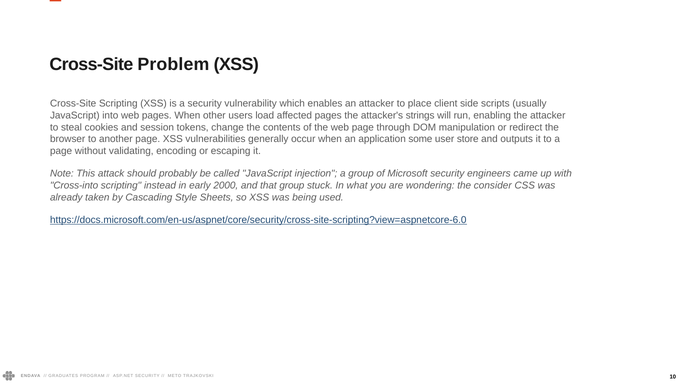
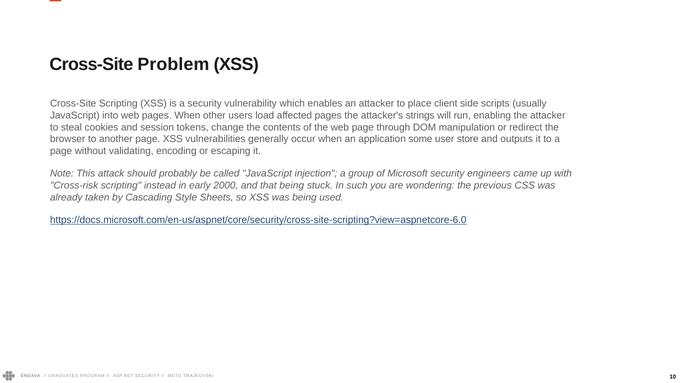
Cross-into: Cross-into -> Cross-risk (74, 186)
that group: group -> being (292, 186)
what: what -> such (357, 186)
consider: consider -> previous (493, 186)
